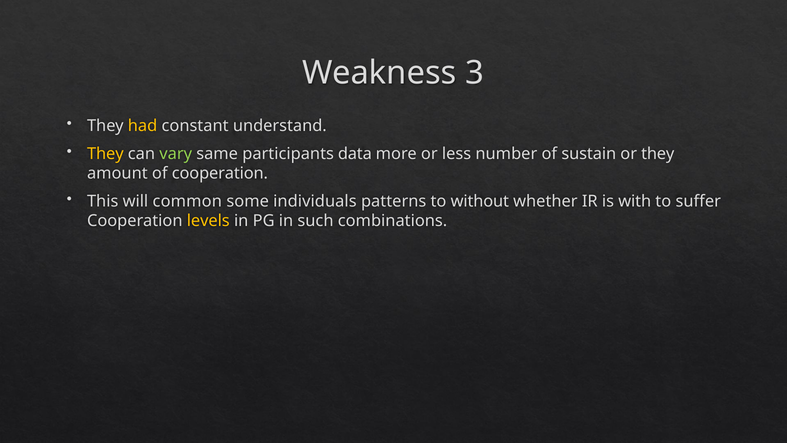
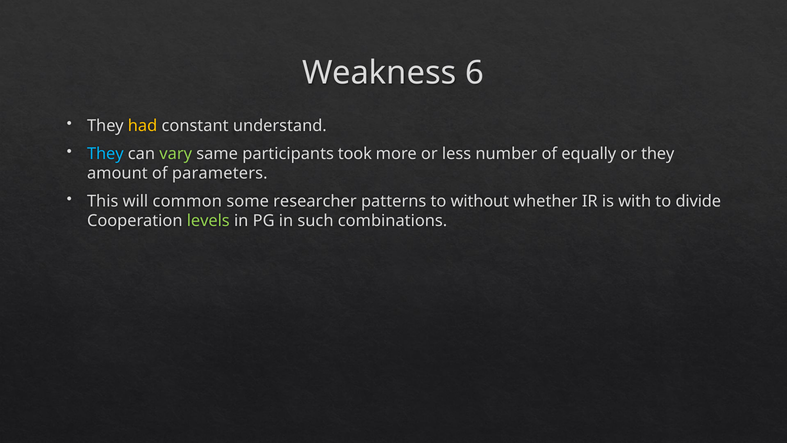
3: 3 -> 6 (474, 73)
They colour: yellow -> light blue (105, 154)
data: data -> took (355, 154)
sustain: sustain -> equally (589, 154)
of cooperation: cooperation -> parameters (220, 173)
individuals: individuals -> researcher (315, 201)
suffer: suffer -> divide (698, 201)
levels colour: yellow -> light green (208, 221)
